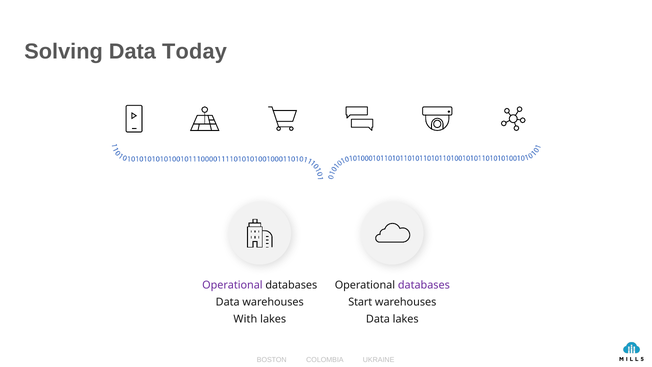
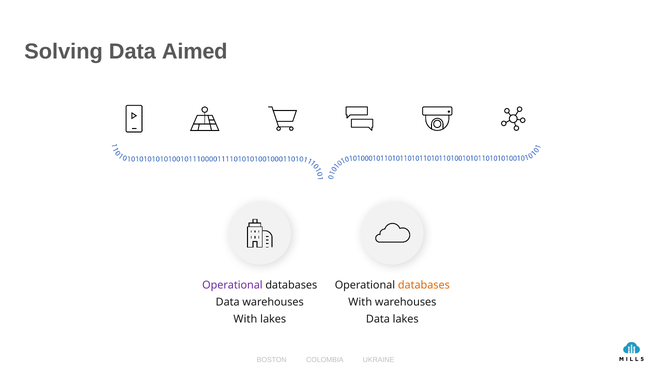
Today: Today -> Aimed (195, 52)
databases colour: purple -> orange (424, 285)
Start: Start -> With (360, 302)
